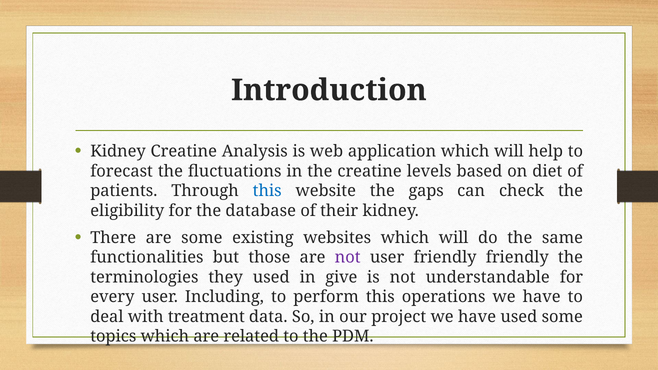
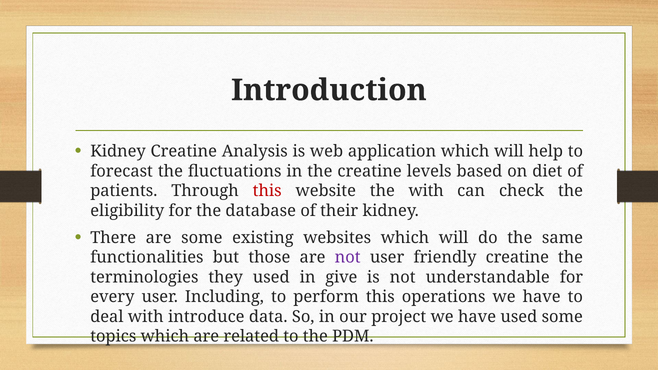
this colour: blue -> red (267, 191)
the gaps: gaps -> with (426, 191)
friendly friendly: friendly -> creatine (517, 258)
treatment: treatment -> introduce (206, 317)
